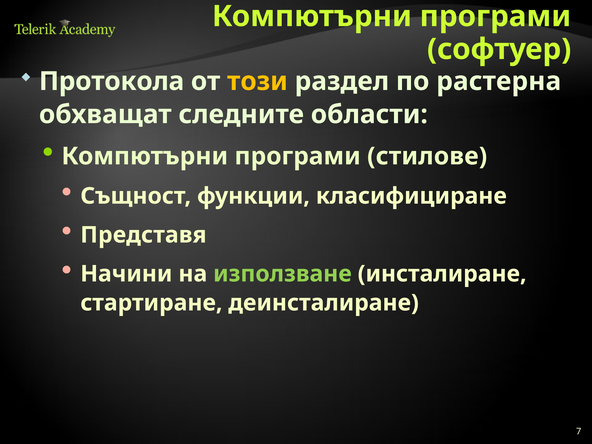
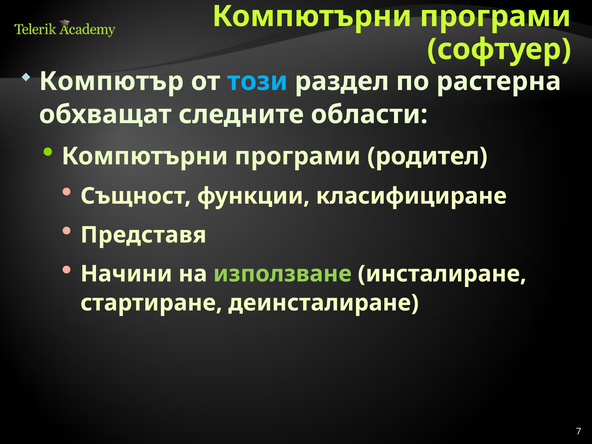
Протокола: Протокола -> Компютър (111, 81)
този colour: yellow -> light blue (257, 81)
стилове: стилове -> родител (427, 156)
